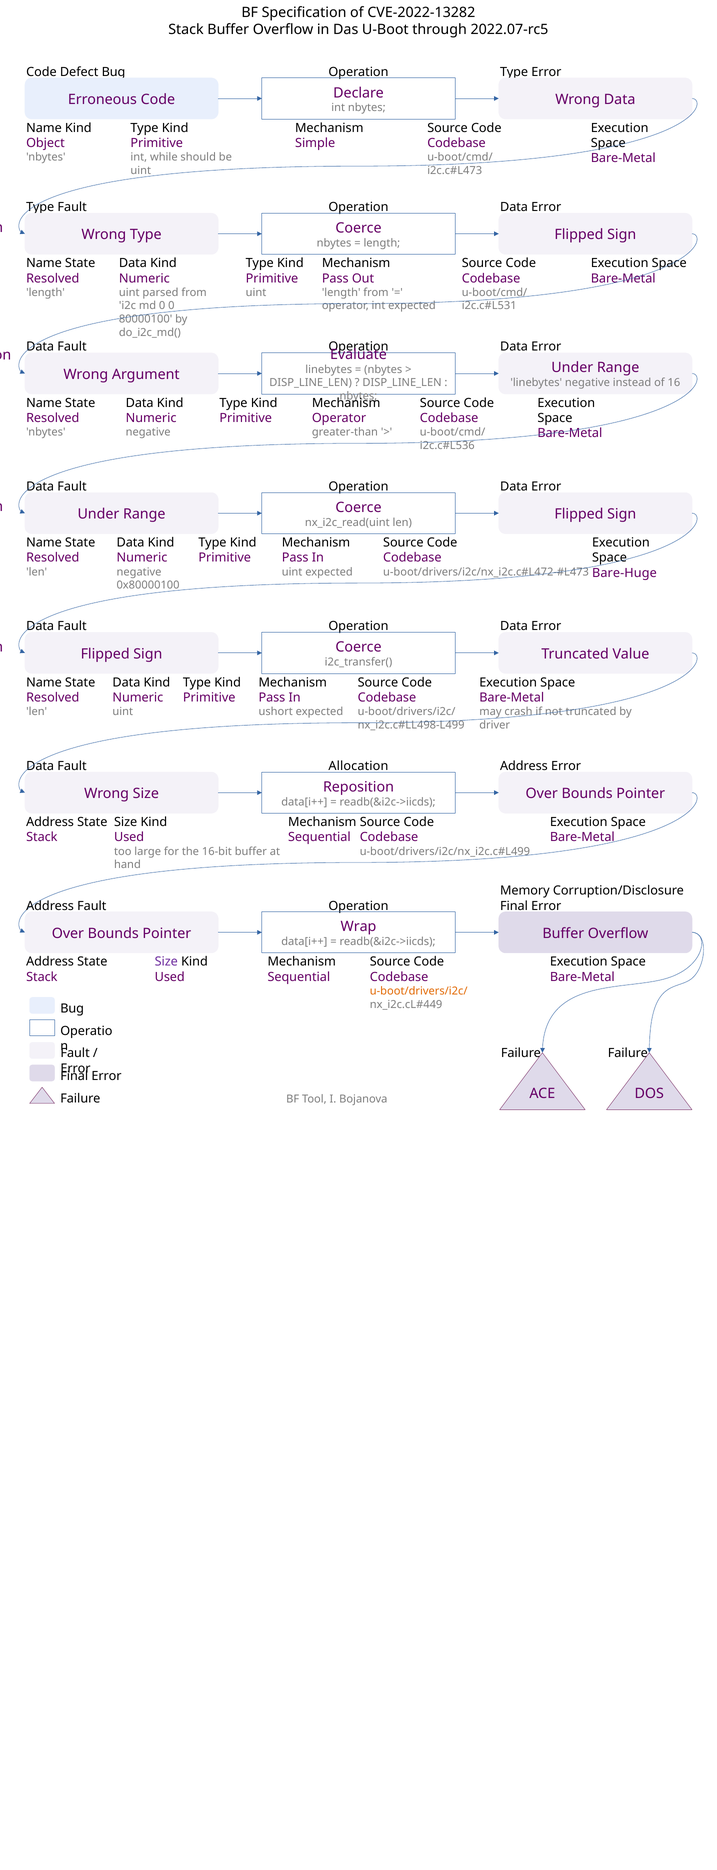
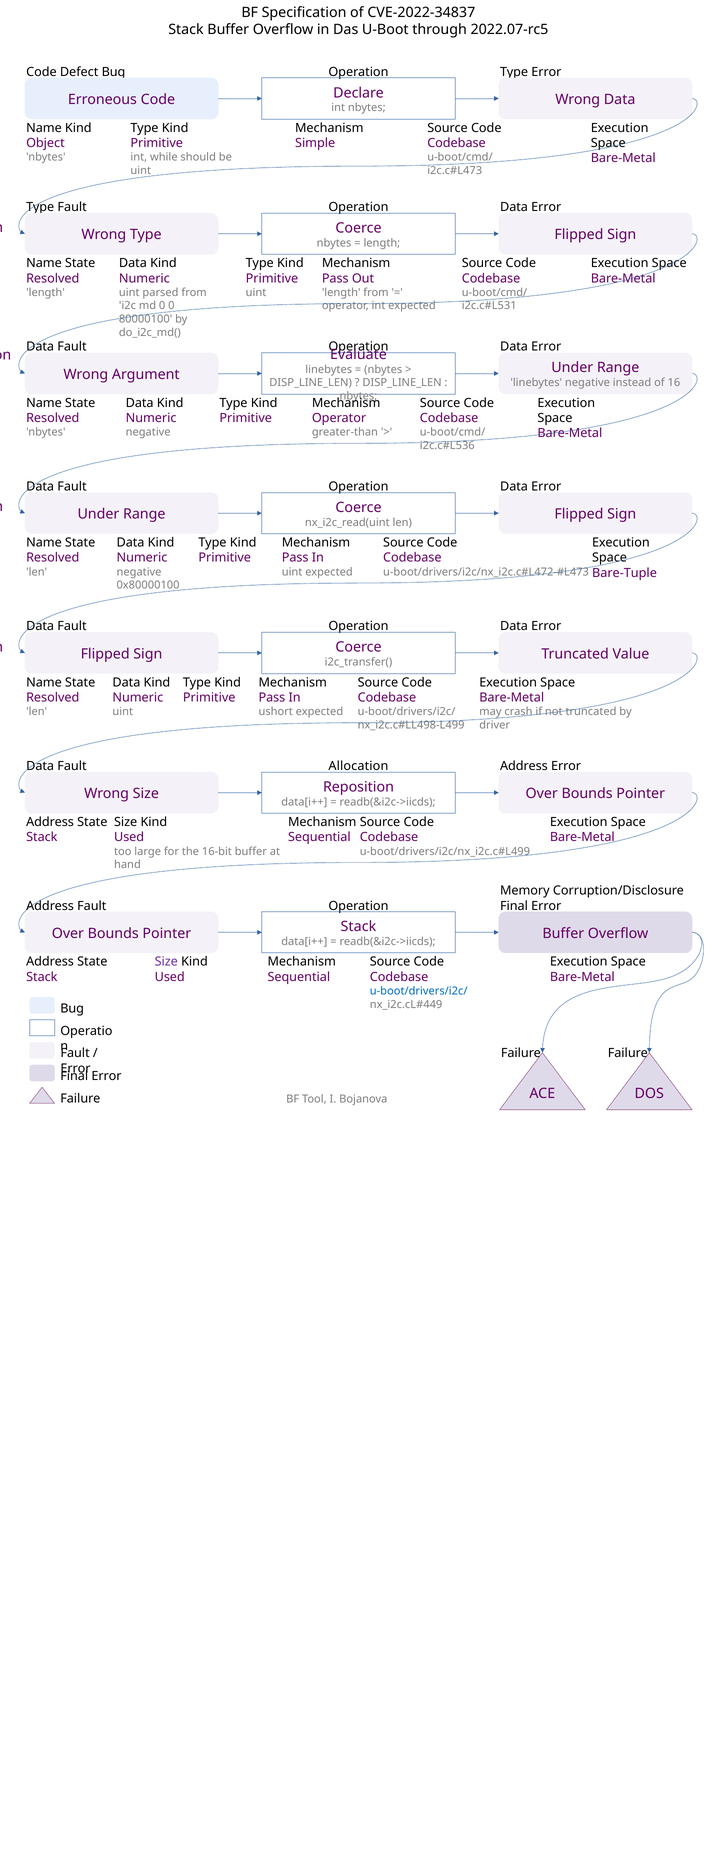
CVE-2022-13282: CVE-2022-13282 -> CVE-2022-34837 (421, 12)
Bare-Huge: Bare-Huge -> Bare-Tuple (624, 573)
Pointer Wrap: Wrap -> Stack (358, 927)
u-boot/drivers/i2c/ colour: orange -> blue (419, 991)
